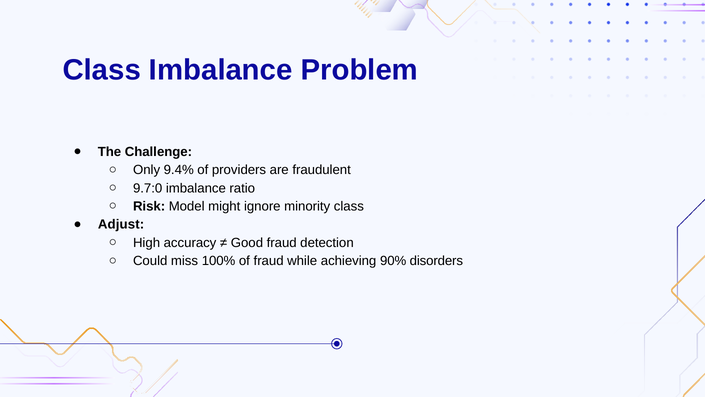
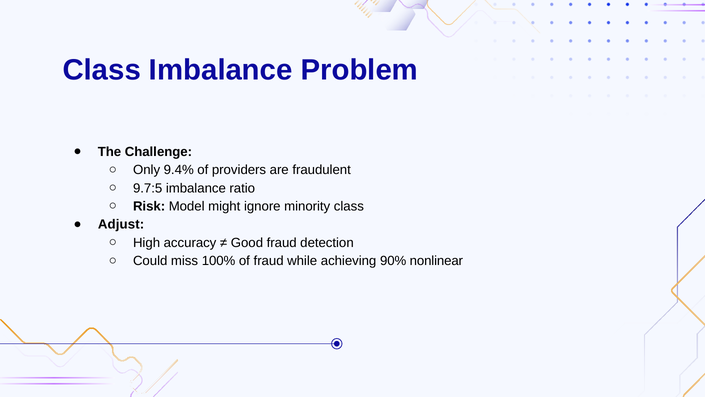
9.7:0: 9.7:0 -> 9.7:5 (148, 188)
disorders: disorders -> nonlinear (436, 261)
